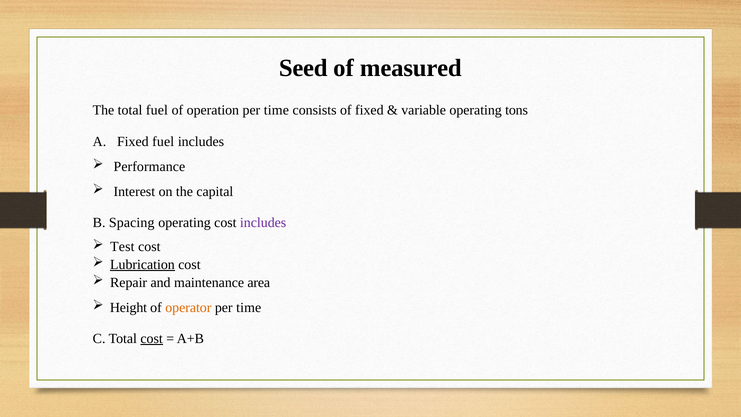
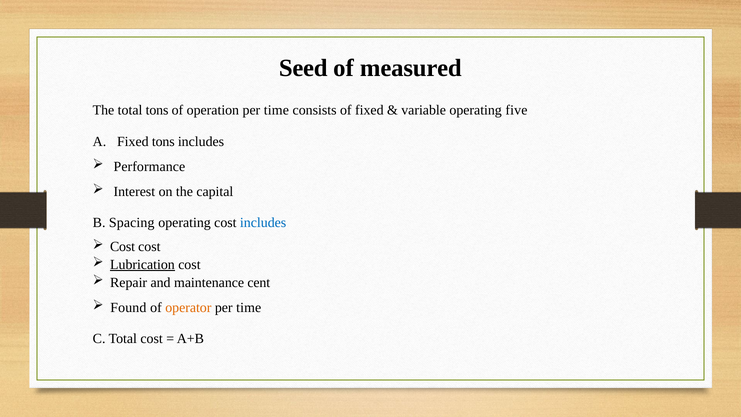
total fuel: fuel -> tons (157, 110)
tons: tons -> five (516, 110)
Fixed fuel: fuel -> tons (163, 141)
includes colour: purple -> blue (263, 223)
Test: Test -> Cost (123, 247)
area: area -> cent (259, 282)
Height: Height -> Found (128, 307)
cost underline: present -> none (152, 338)
